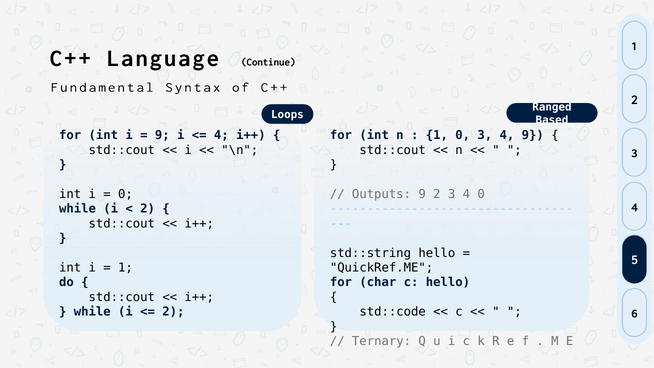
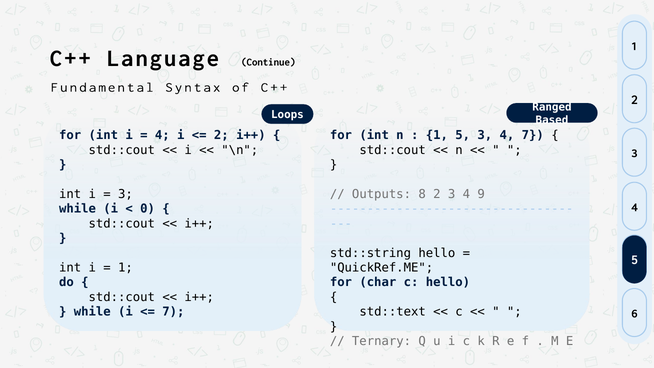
9: 9 -> 4 (162, 135)
4: 4 -> 2 (221, 135)
1 0: 0 -> 5 (463, 135)
4 9: 9 -> 7 (533, 135)
0: 0 -> 3 (125, 194)
Outputs 9: 9 -> 8 (422, 194)
4 0: 0 -> 9 (481, 194)
2: 2 -> 0 (148, 209)
2: 2 -> 7 (173, 312)
std::code: std::code -> std::text (393, 312)
